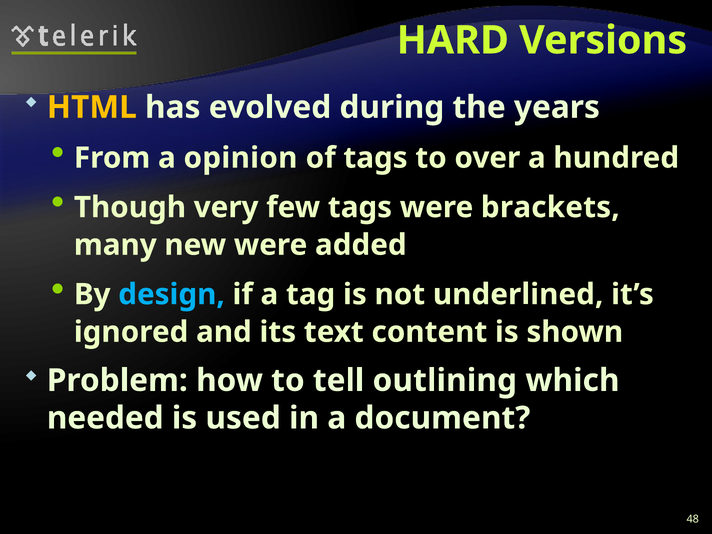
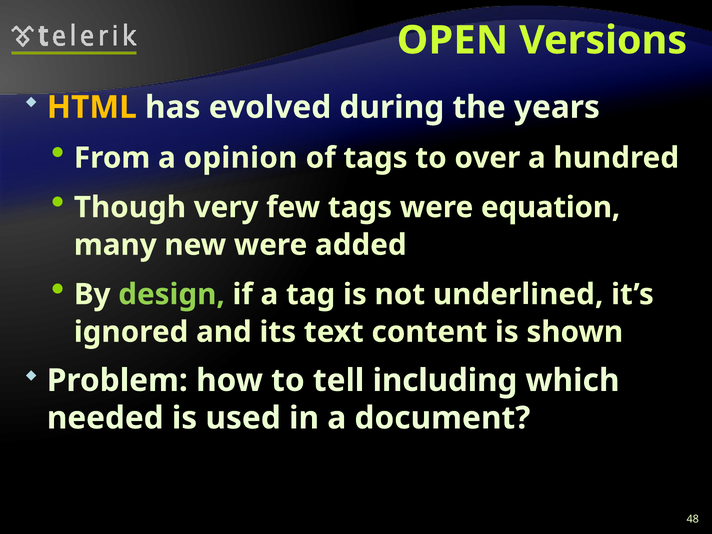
HARD: HARD -> OPEN (453, 40)
brackets: brackets -> equation (551, 207)
design colour: light blue -> light green (172, 294)
outlining: outlining -> including (445, 380)
